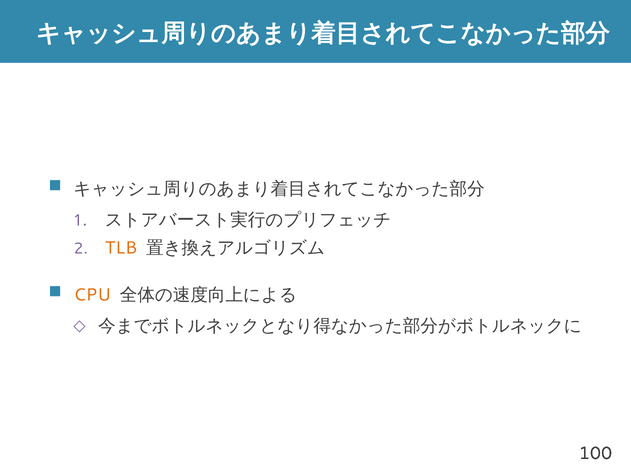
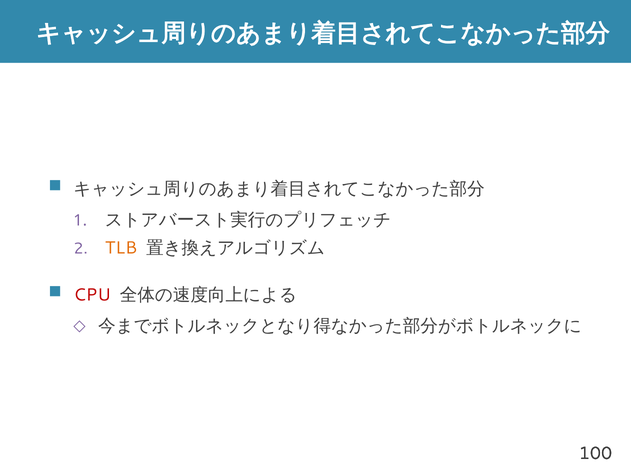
CPU colour: orange -> red (92, 295)
